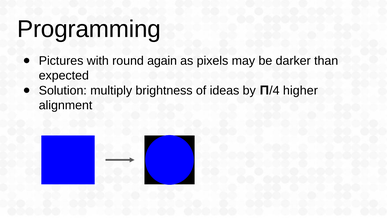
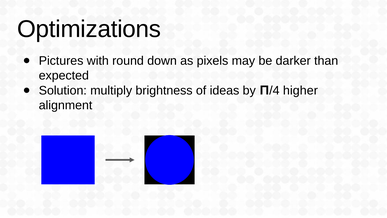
Programming: Programming -> Optimizations (89, 29)
again: again -> down (162, 61)
